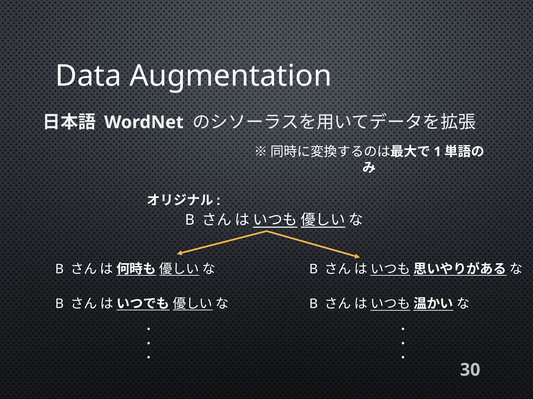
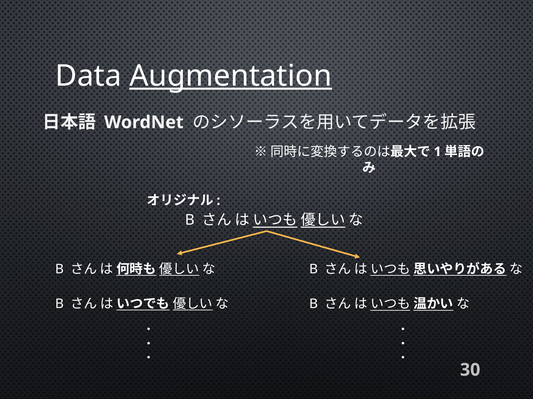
Augmentation underline: none -> present (231, 76)
